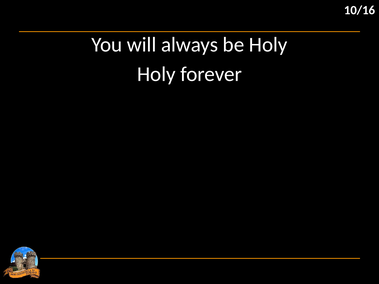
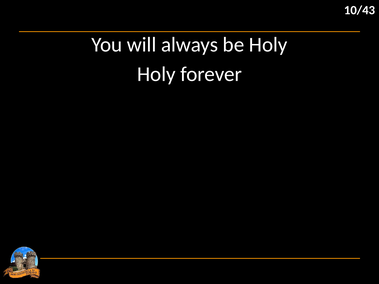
10/16: 10/16 -> 10/43 (359, 10)
